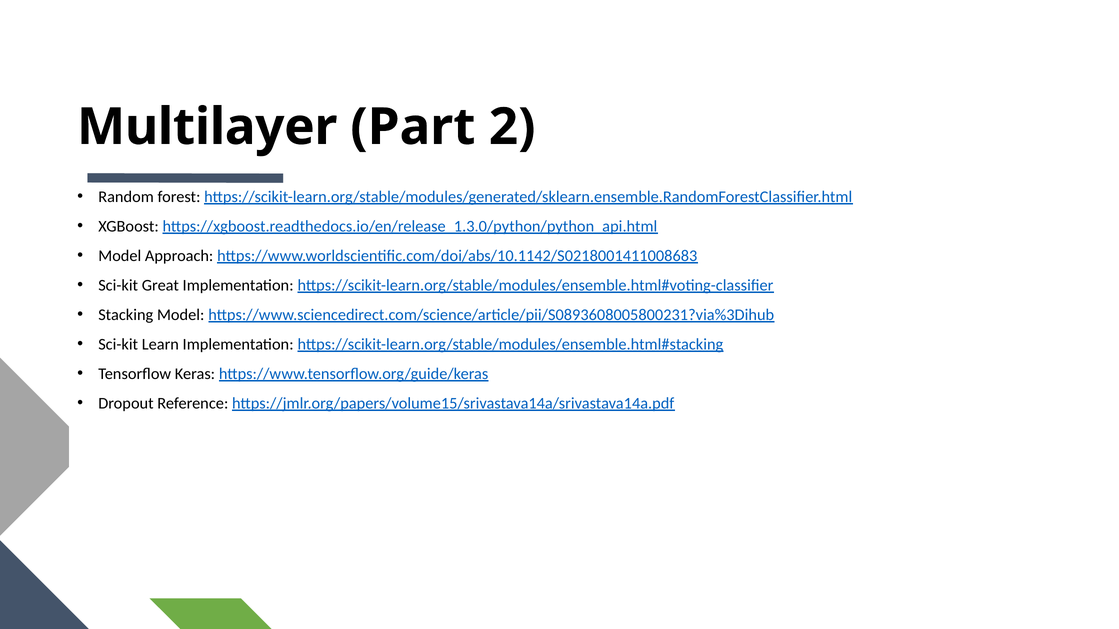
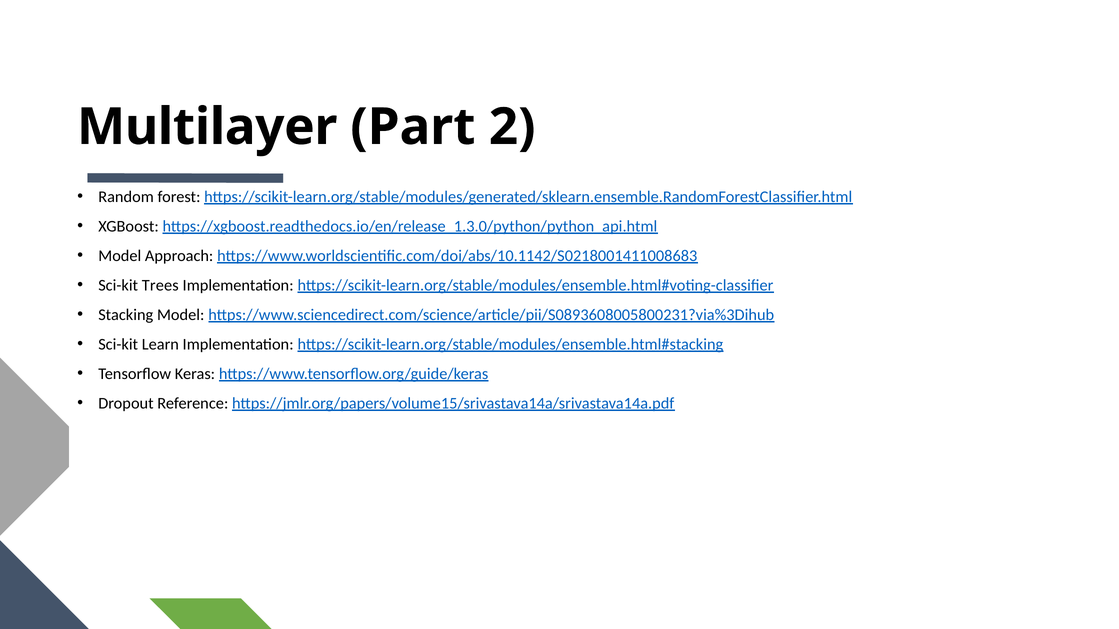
Great: Great -> Trees (160, 285)
